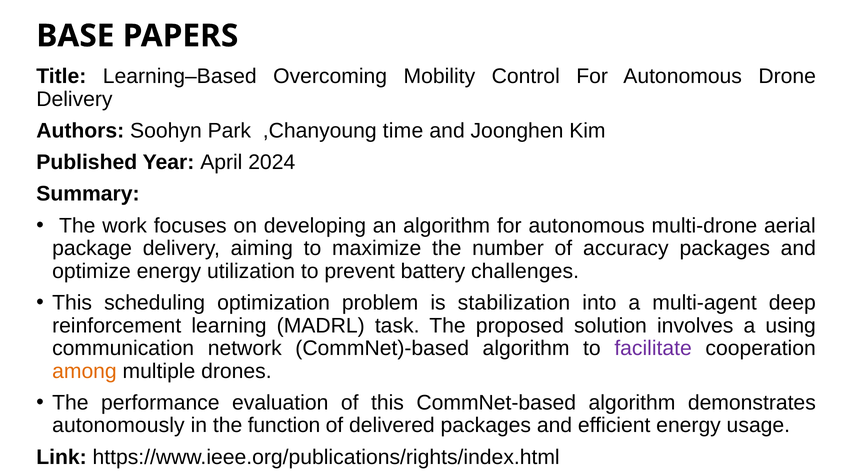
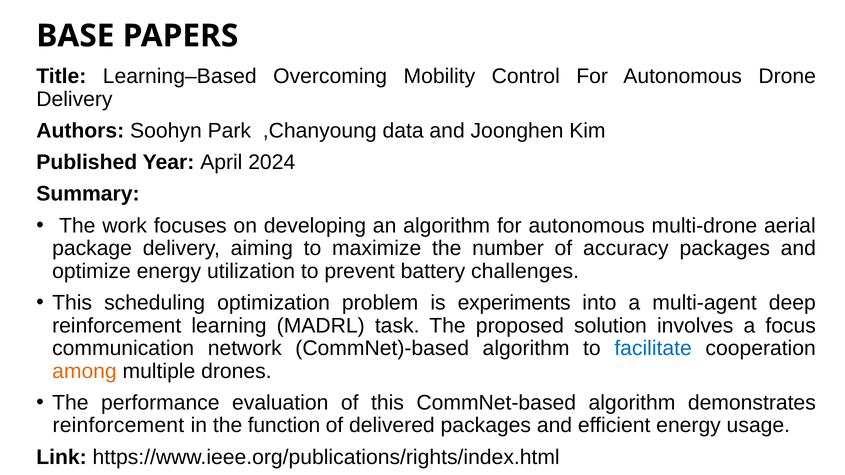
time: time -> data (403, 131)
stabilization: stabilization -> experiments (514, 303)
using: using -> focus (791, 326)
facilitate colour: purple -> blue (653, 349)
autonomously: autonomously -> reinforcement (118, 426)
